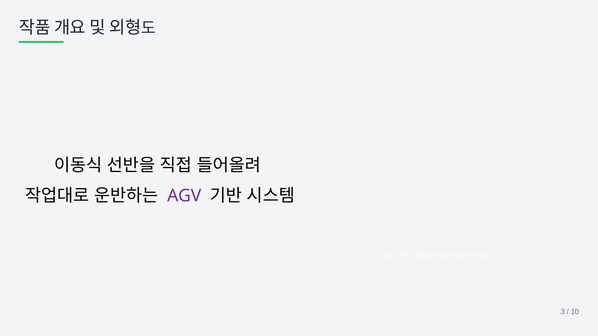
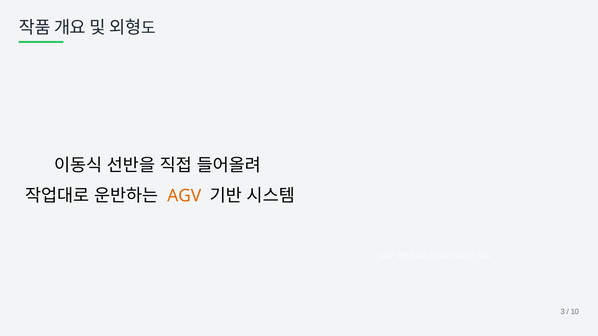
AGV colour: purple -> orange (184, 196)
